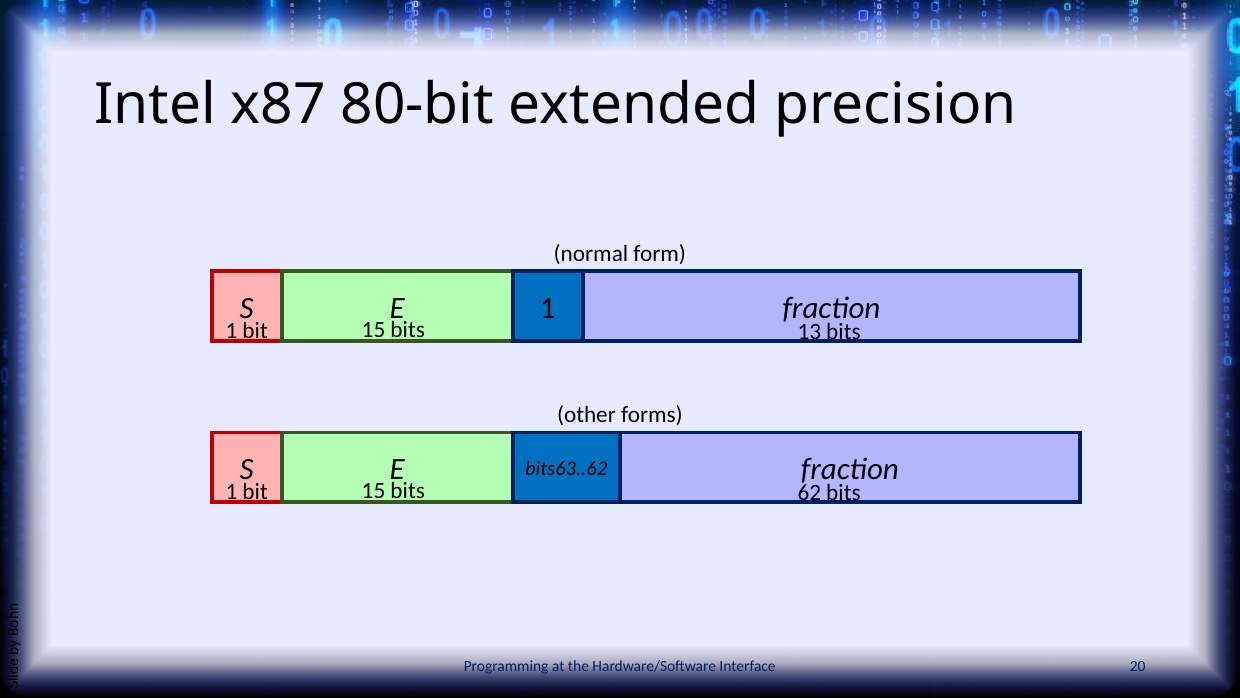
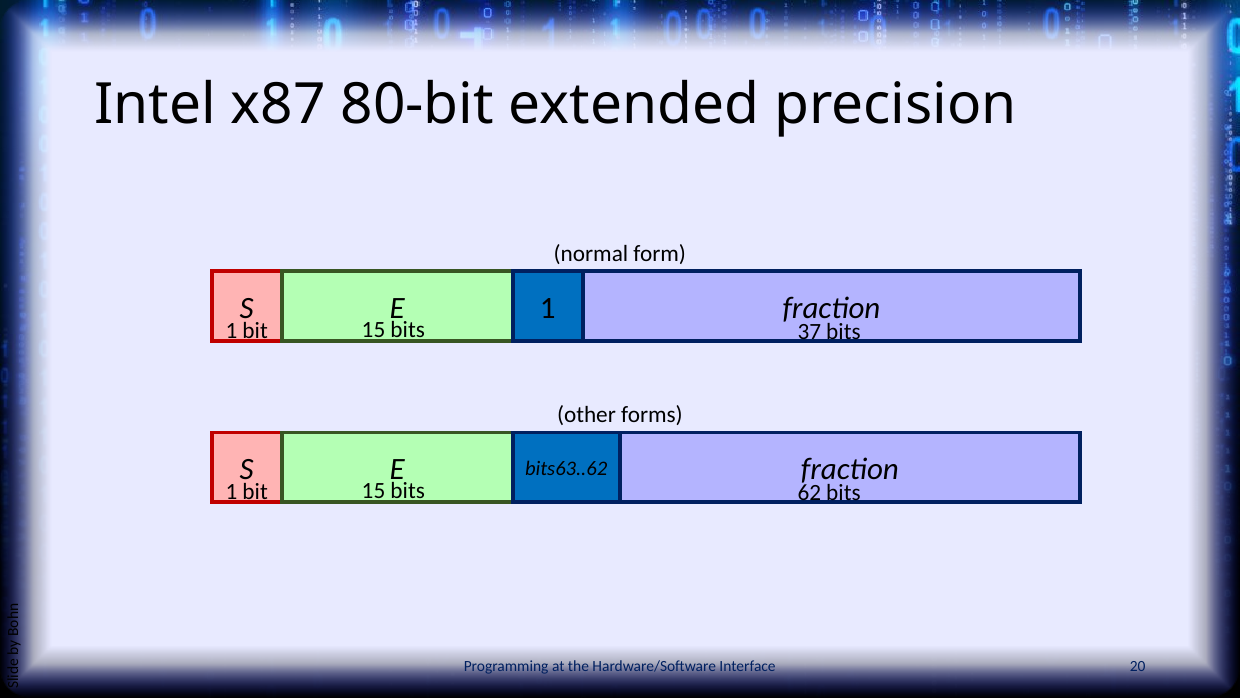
13: 13 -> 37 (809, 331)
